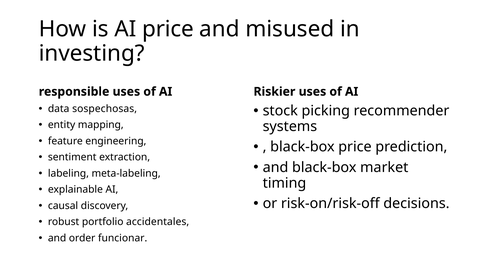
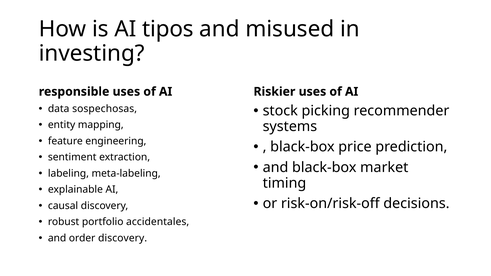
AI price: price -> tipos (168, 29)
order funcionar: funcionar -> discovery (123, 238)
